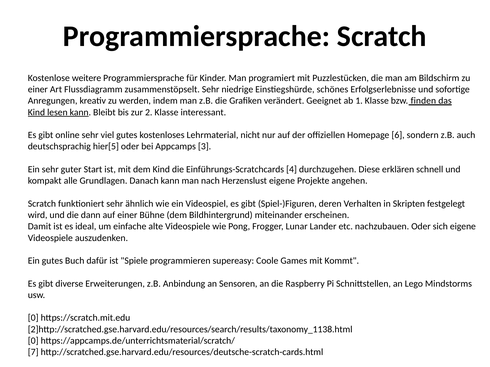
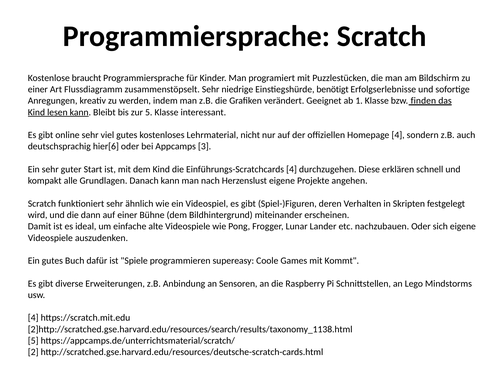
weitere: weitere -> braucht (87, 78)
schönes: schönes -> benötigt (333, 89)
zur 2: 2 -> 5 (149, 112)
Homepage 6: 6 -> 4 (398, 135)
hier[5: hier[5 -> hier[6 (106, 147)
0: 0 -> 4 (33, 318)
0: 0 -> 5 (33, 341)
7: 7 -> 2 (33, 353)
